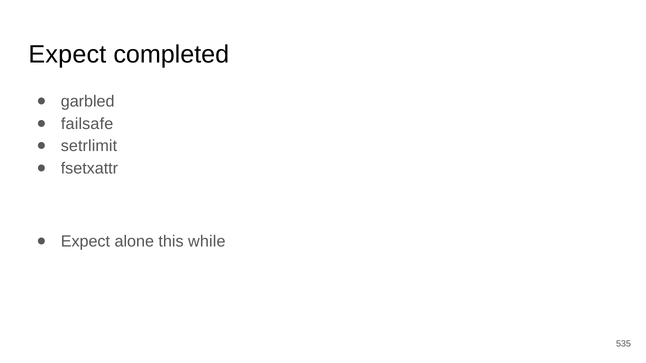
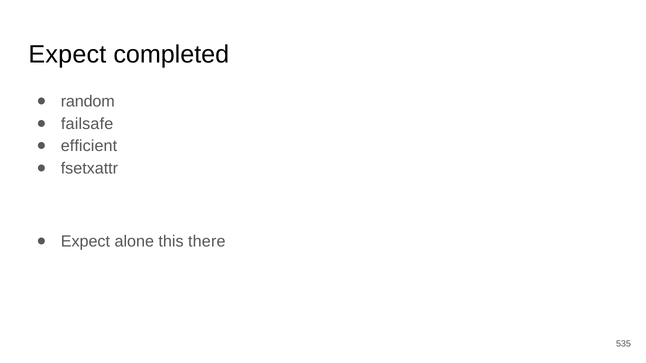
garbled: garbled -> random (88, 102)
setrlimit: setrlimit -> efficient (89, 146)
while: while -> there (207, 242)
